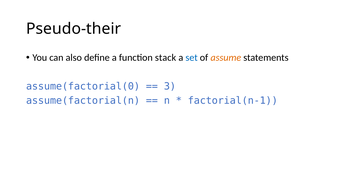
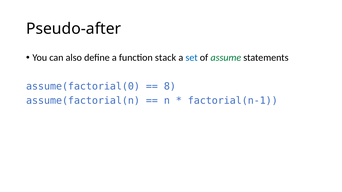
Pseudo-their: Pseudo-their -> Pseudo-after (74, 29)
assume colour: orange -> green (226, 58)
3: 3 -> 8 (170, 87)
